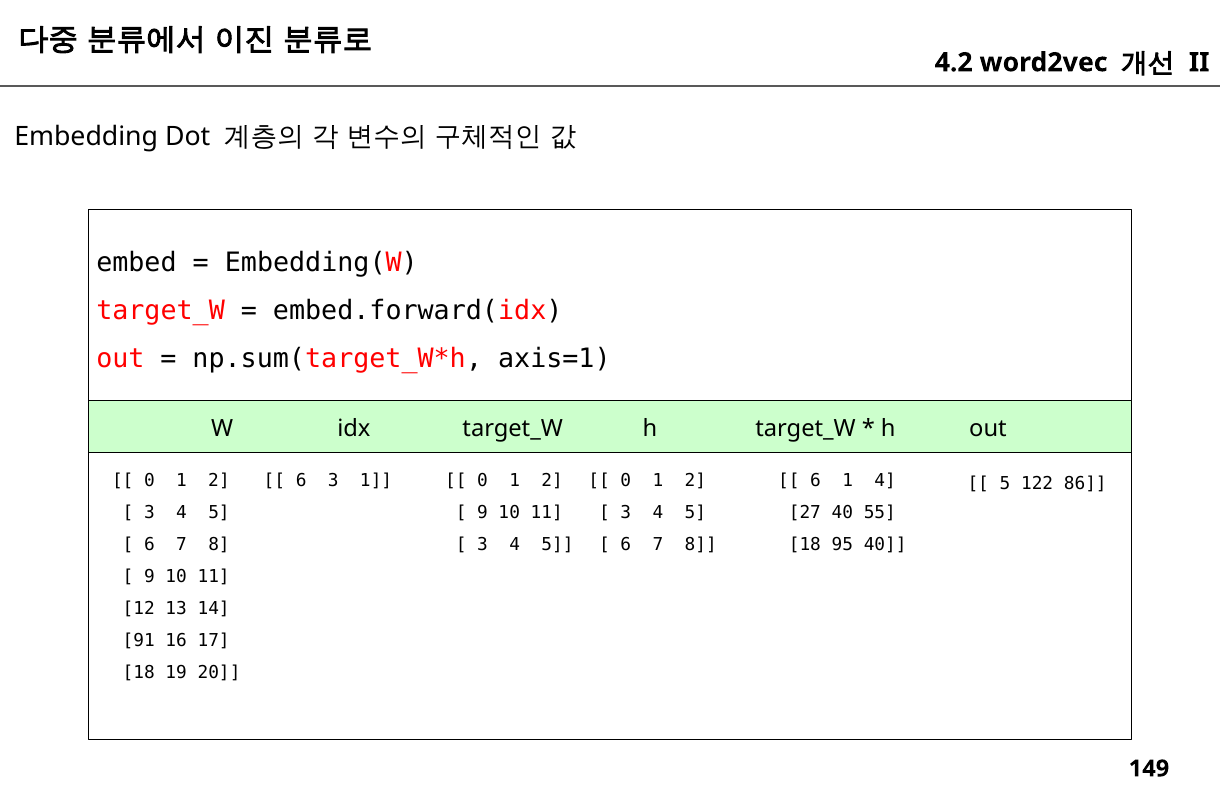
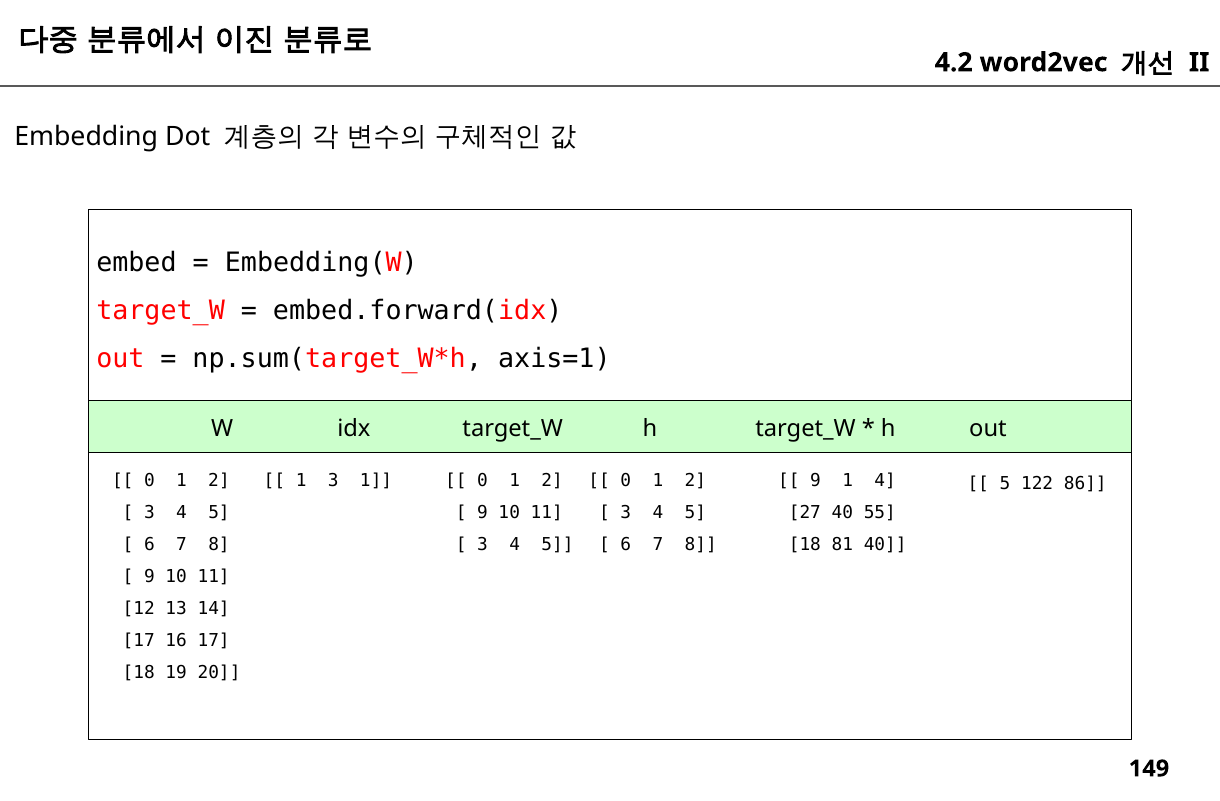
6: 6 -> 1 (301, 481)
6: 6 -> 9 (816, 481)
95: 95 -> 81 (842, 545)
91: 91 -> 17 (139, 641)
